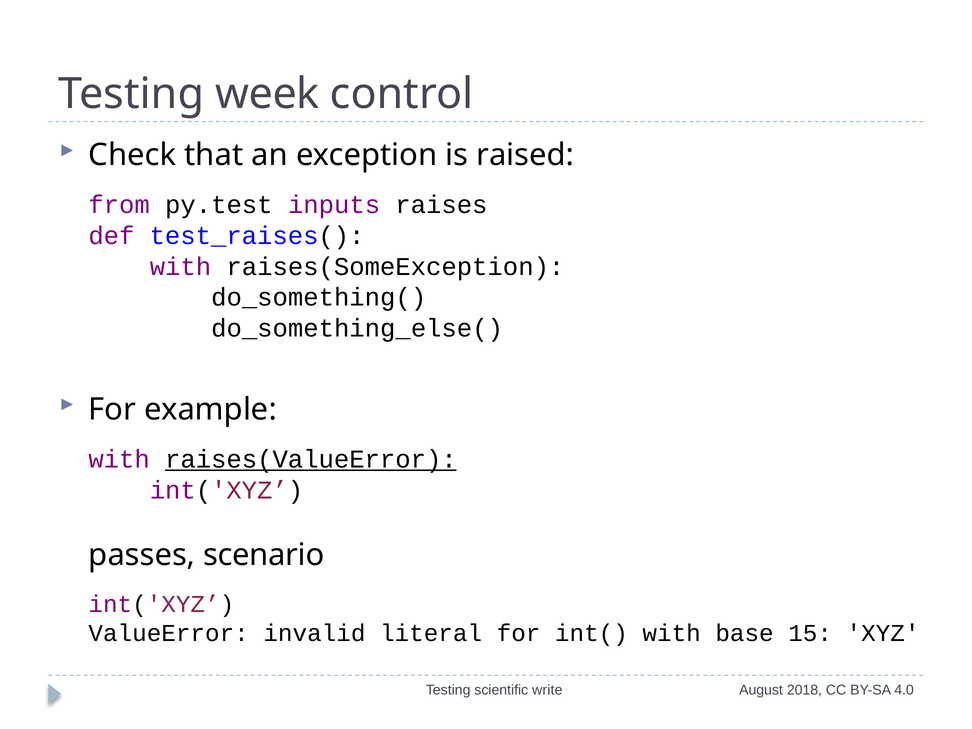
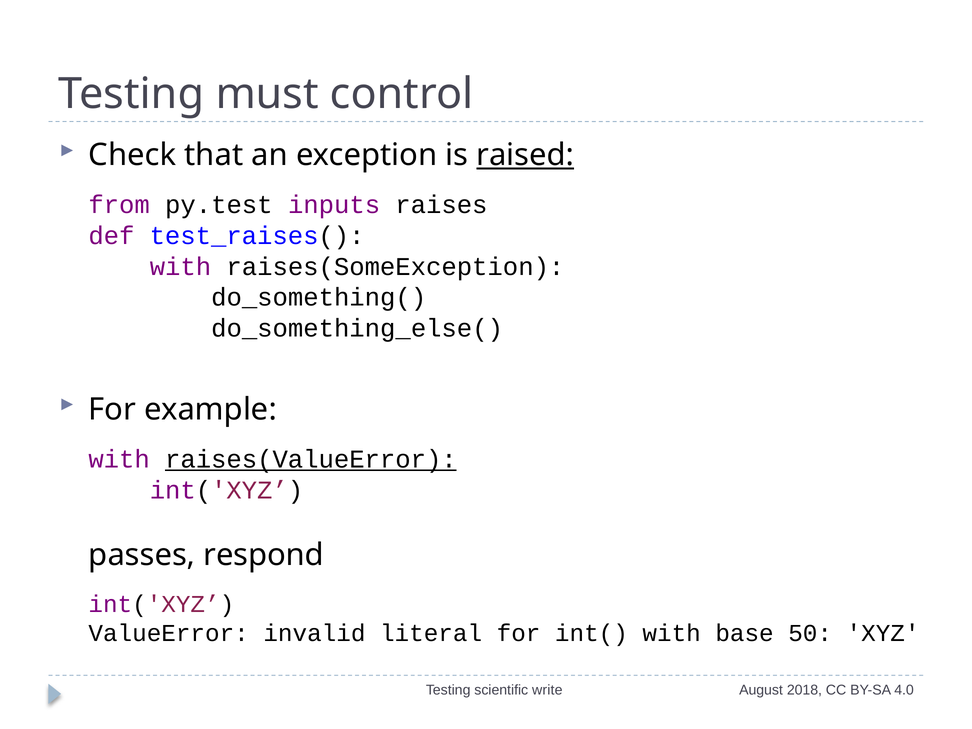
week: week -> must (267, 94)
raised underline: none -> present (525, 155)
scenario: scenario -> respond (264, 555)
15: 15 -> 50 (810, 633)
